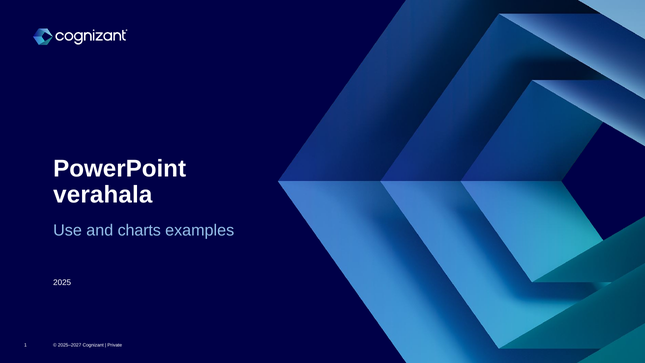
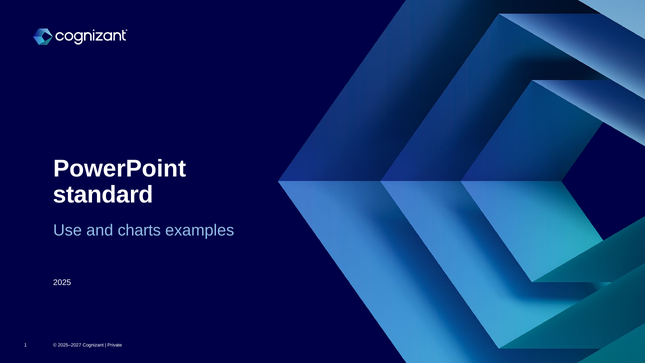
verahala: verahala -> standard (103, 195)
